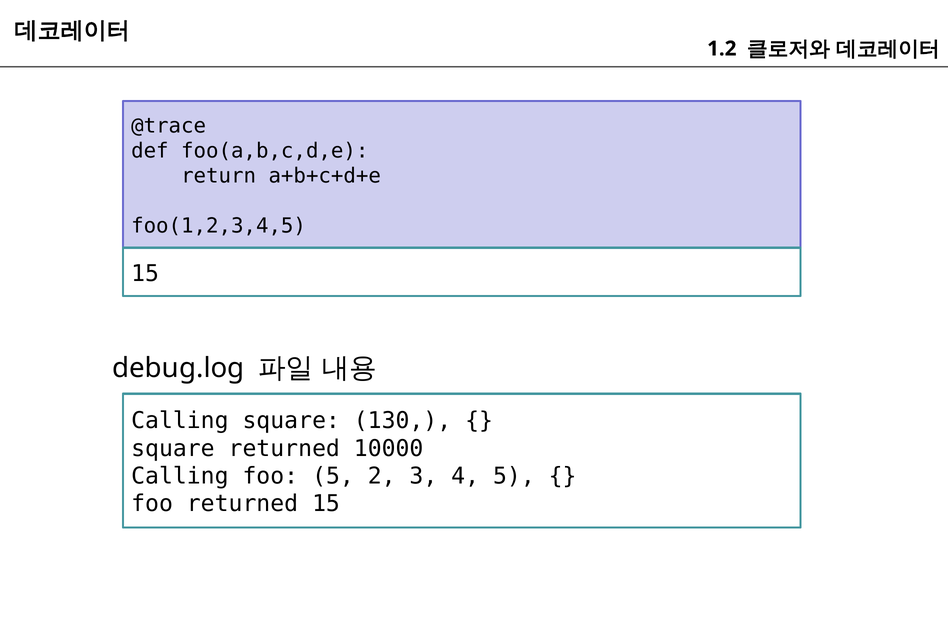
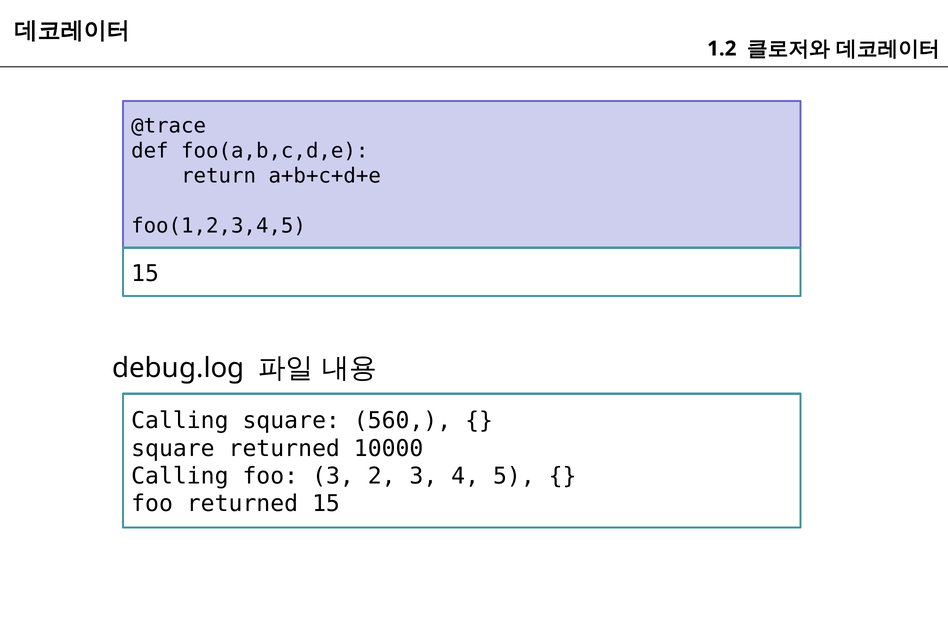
130: 130 -> 560 (402, 420)
foo 5: 5 -> 3 (333, 476)
